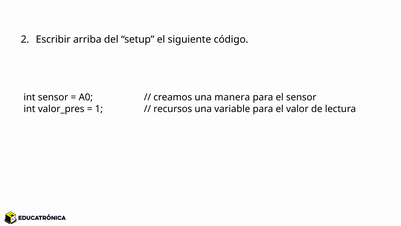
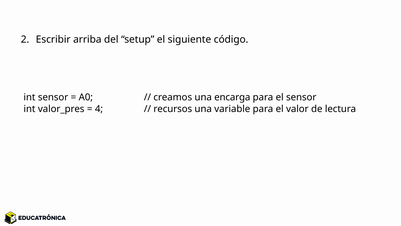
manera: manera -> encarga (232, 97)
1: 1 -> 4 (99, 109)
